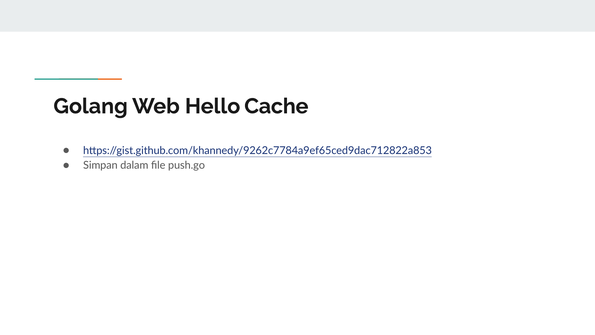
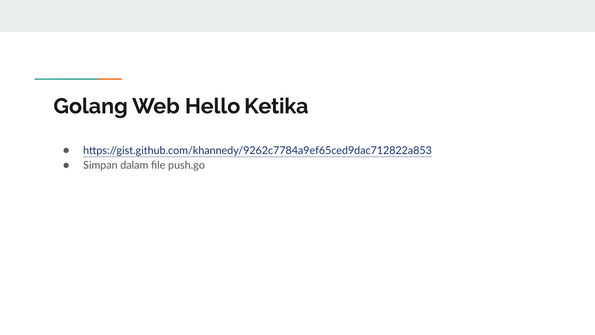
Cache: Cache -> Ketika (276, 106)
